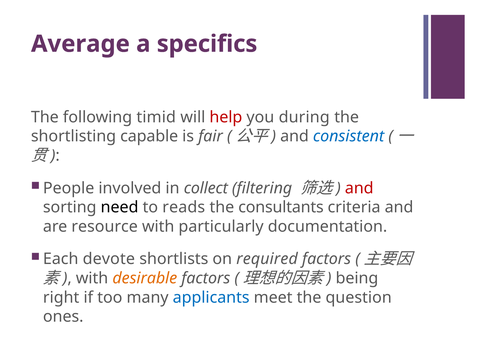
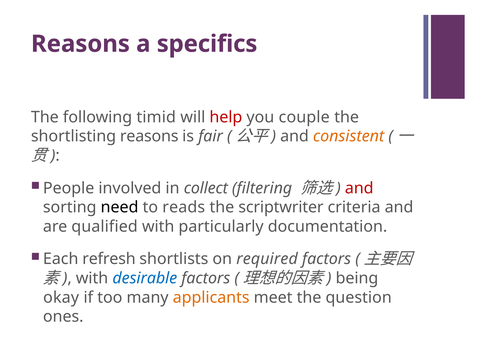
Average: Average -> Reasons (80, 44)
during: during -> couple (304, 117)
shortlisting capable: capable -> reasons (149, 136)
consistent colour: blue -> orange (349, 136)
consultants: consultants -> scriptwriter (281, 207)
resource: resource -> qualified (105, 226)
devote: devote -> refresh (109, 259)
desirable colour: orange -> blue (145, 278)
right: right -> okay (61, 297)
applicants colour: blue -> orange (211, 297)
